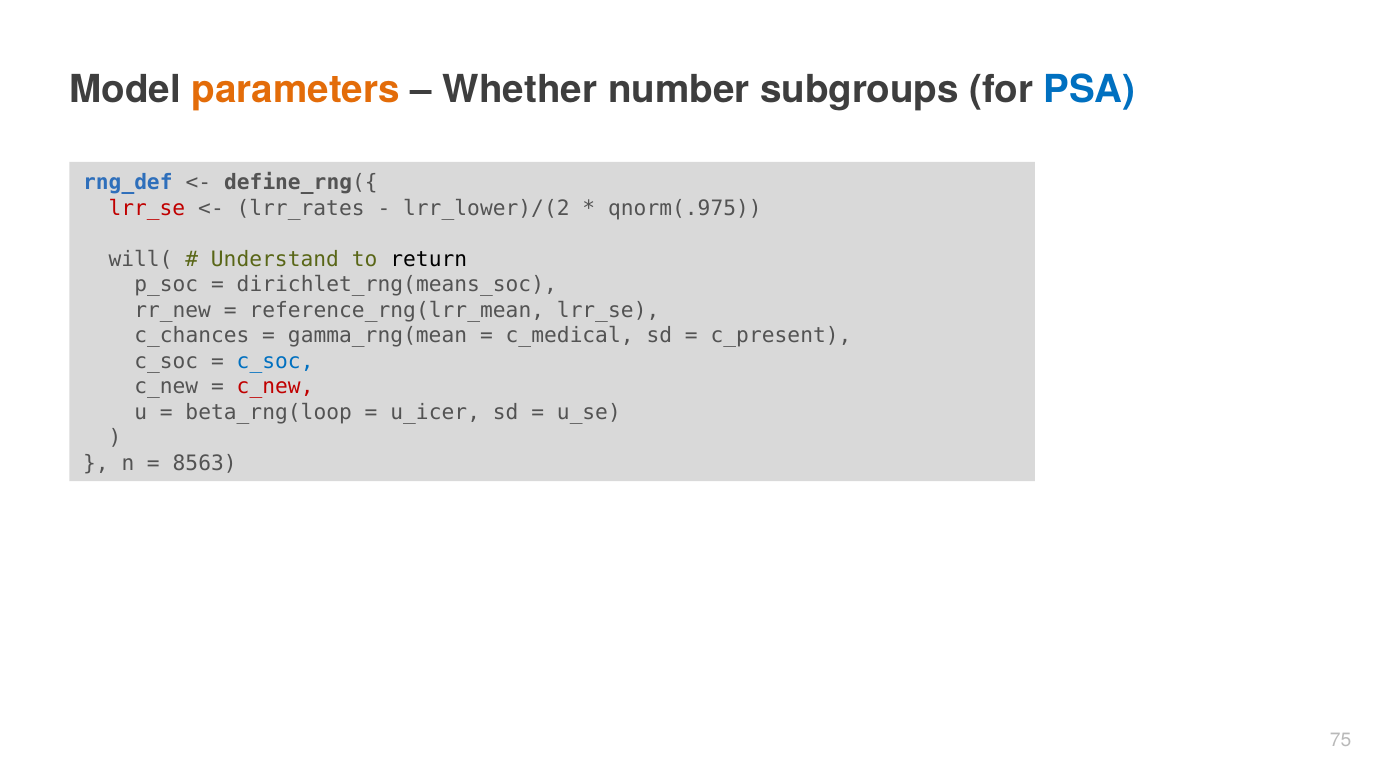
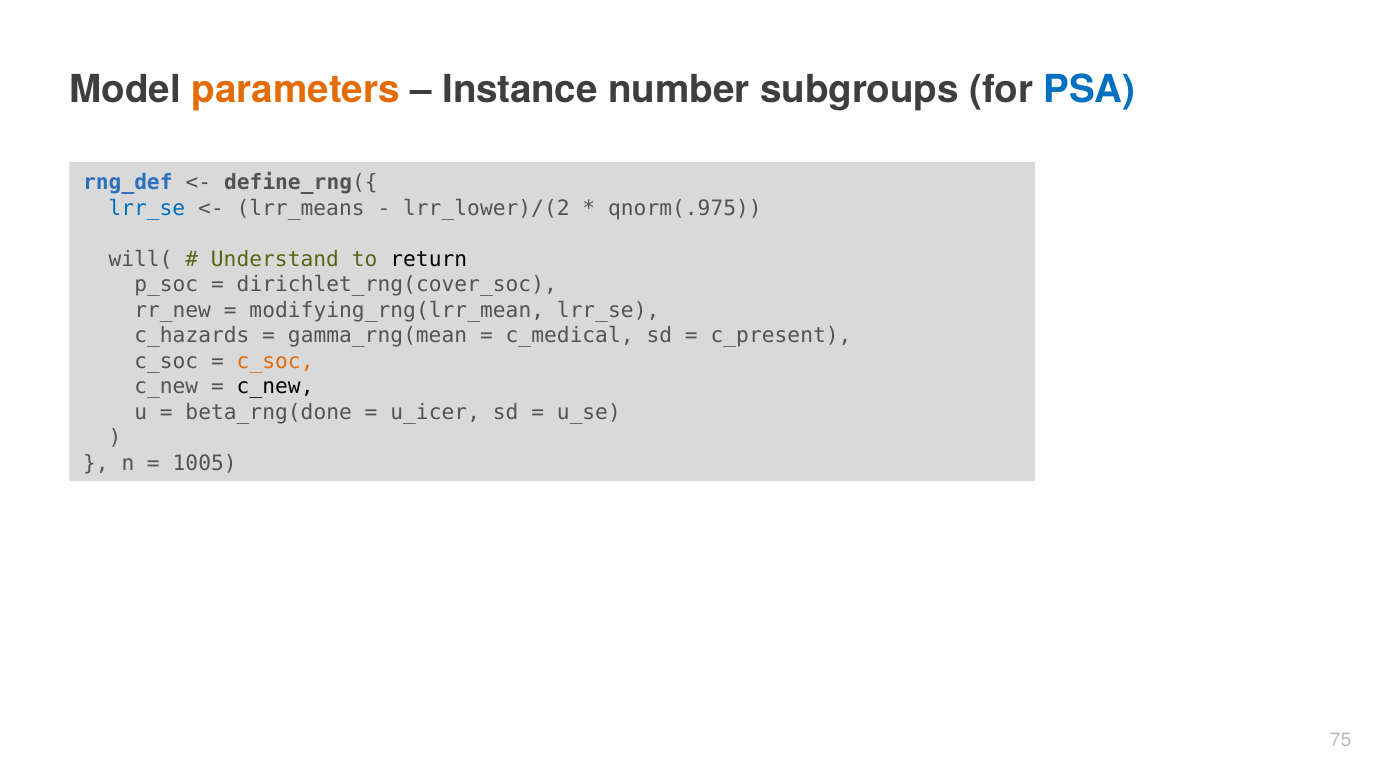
Whether: Whether -> Instance (520, 89)
lrr_se colour: red -> blue (147, 209)
lrr_rates: lrr_rates -> lrr_means (301, 209)
dirichlet_rng(means_soc: dirichlet_rng(means_soc -> dirichlet_rng(cover_soc (397, 285)
reference_rng(lrr_mean: reference_rng(lrr_mean -> modifying_rng(lrr_mean (397, 310)
c_chances: c_chances -> c_hazards (192, 336)
c_soc colour: blue -> orange (275, 361)
c_new colour: red -> black (275, 387)
beta_rng(loop: beta_rng(loop -> beta_rng(done (269, 412)
8563: 8563 -> 1005 (205, 463)
